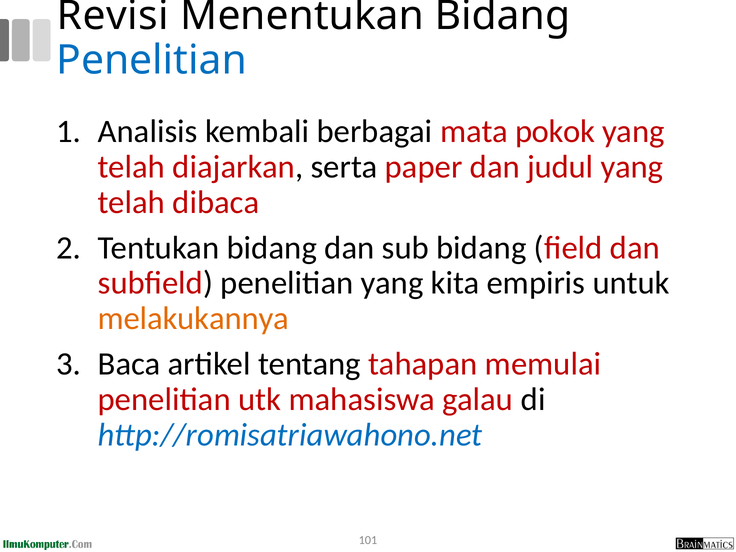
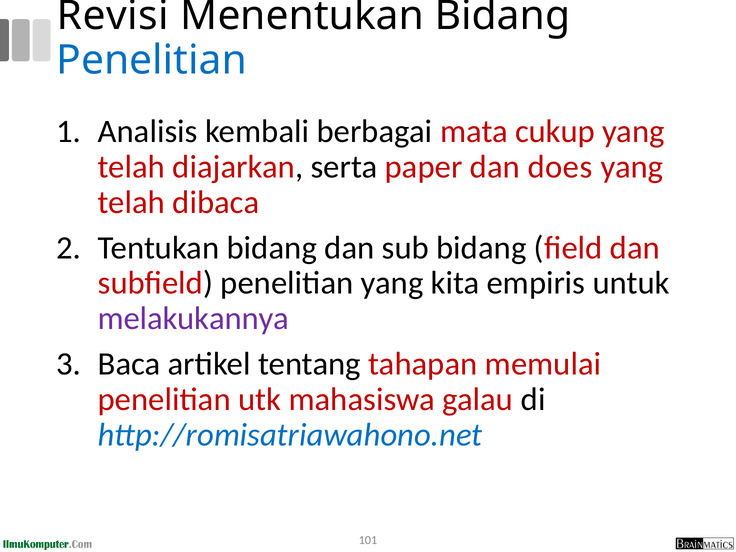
pokok: pokok -> cukup (555, 132)
judul: judul -> does (560, 167)
melakukannya colour: orange -> purple (193, 319)
